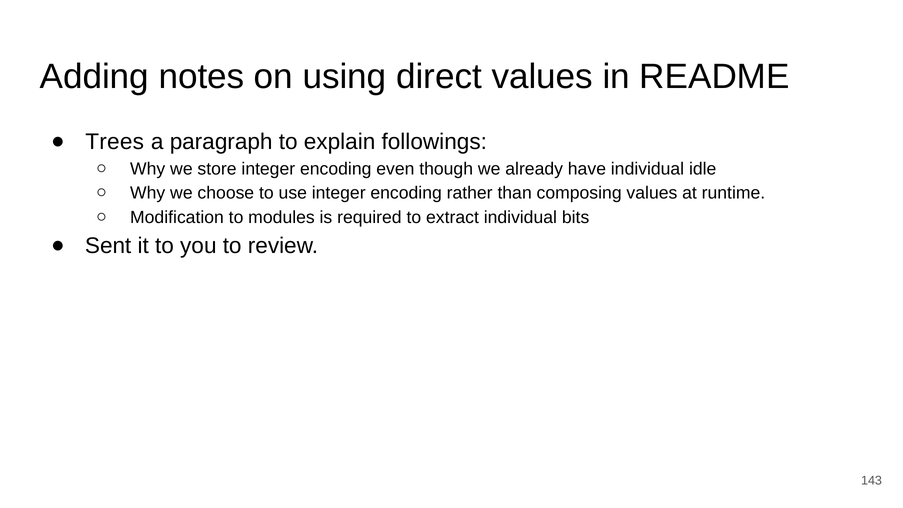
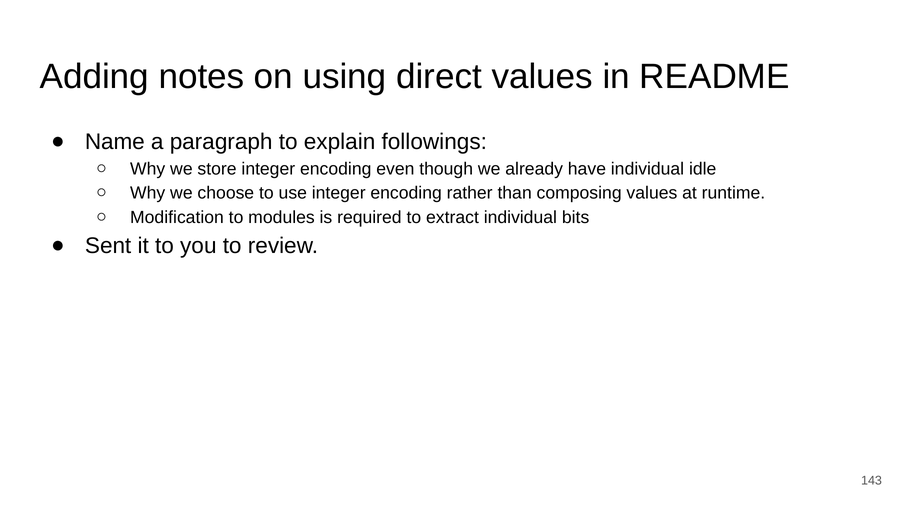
Trees: Trees -> Name (115, 142)
